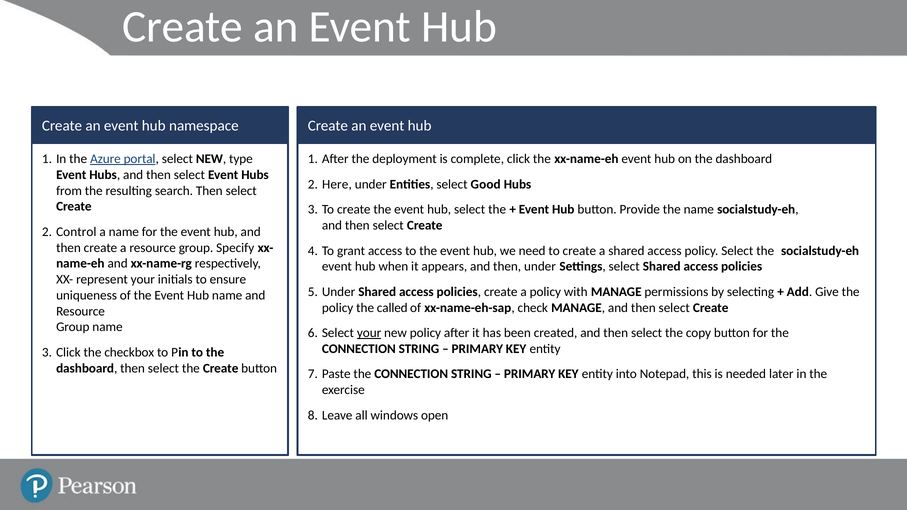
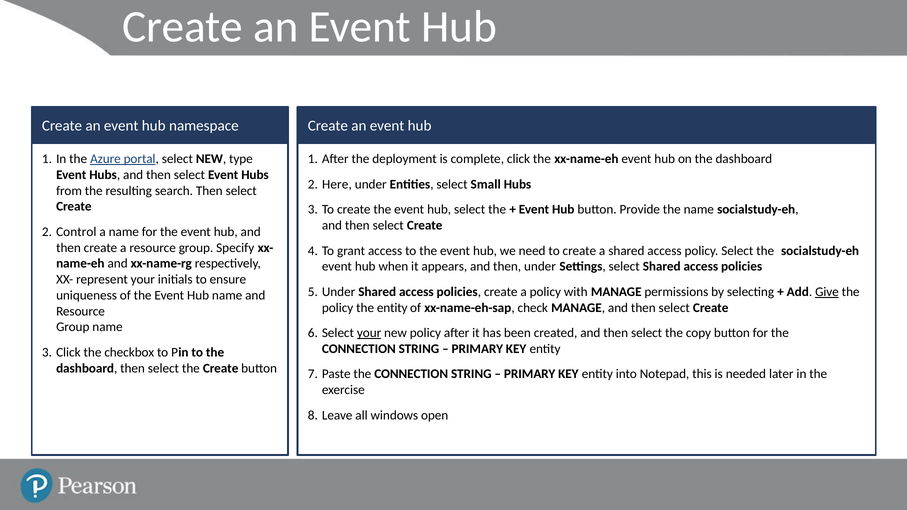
Good: Good -> Small (486, 184)
Give underline: none -> present (827, 292)
the called: called -> entity (392, 308)
